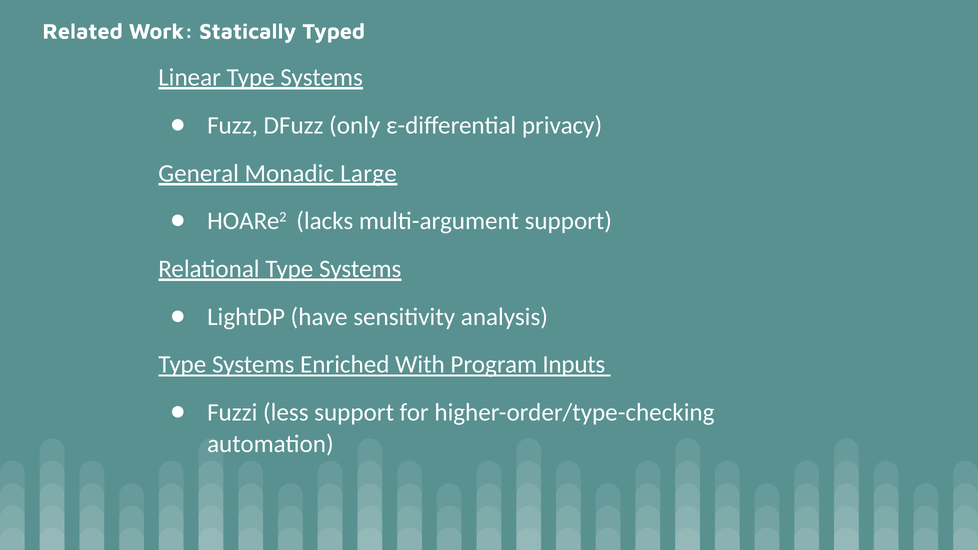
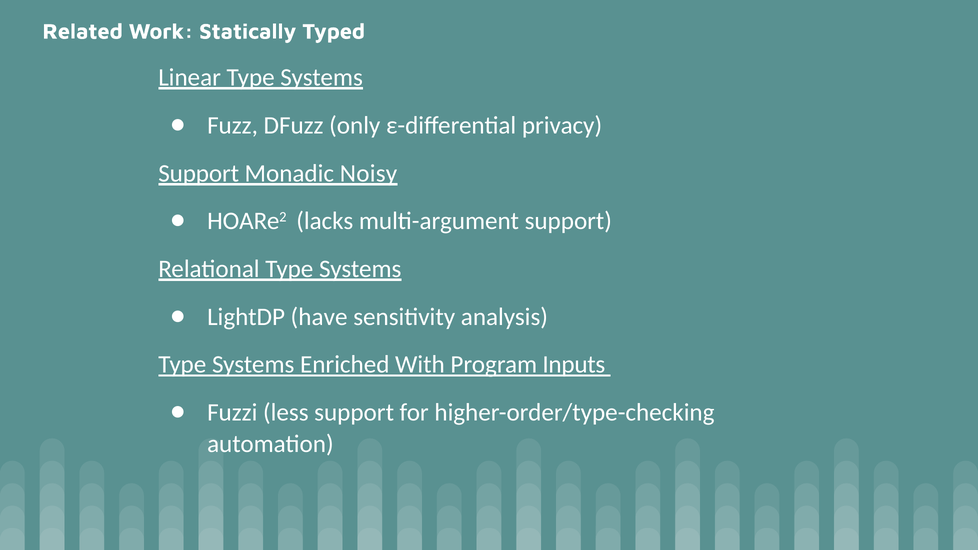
General: General -> Support (199, 173)
Large: Large -> Noisy (369, 173)
